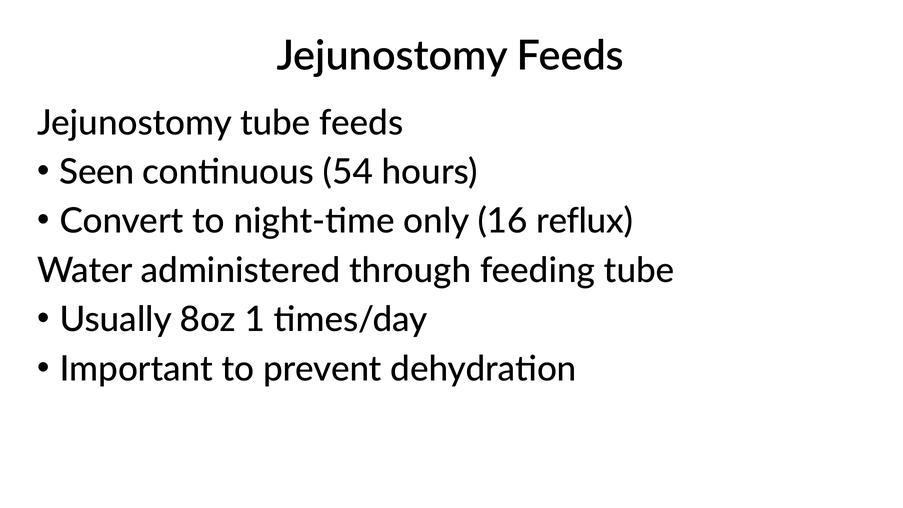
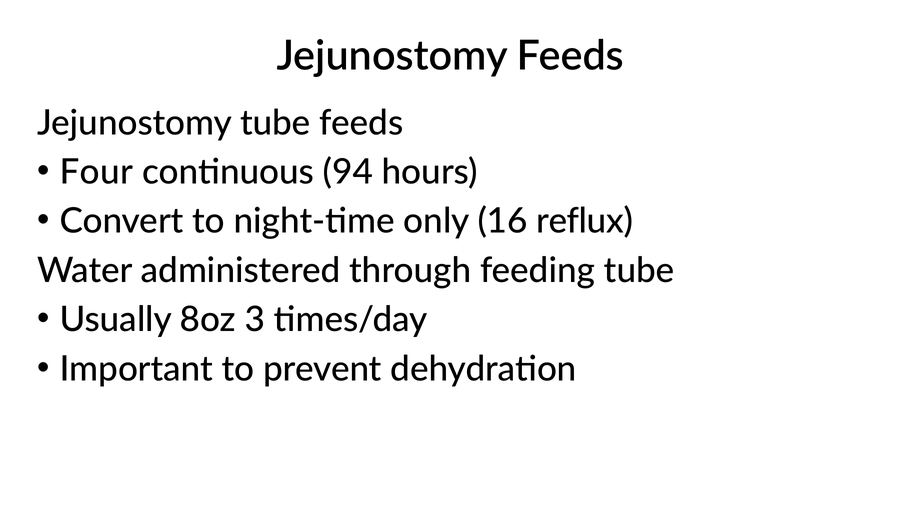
Seen: Seen -> Four (96, 172)
54: 54 -> 94 (348, 172)
1: 1 -> 3 (255, 320)
